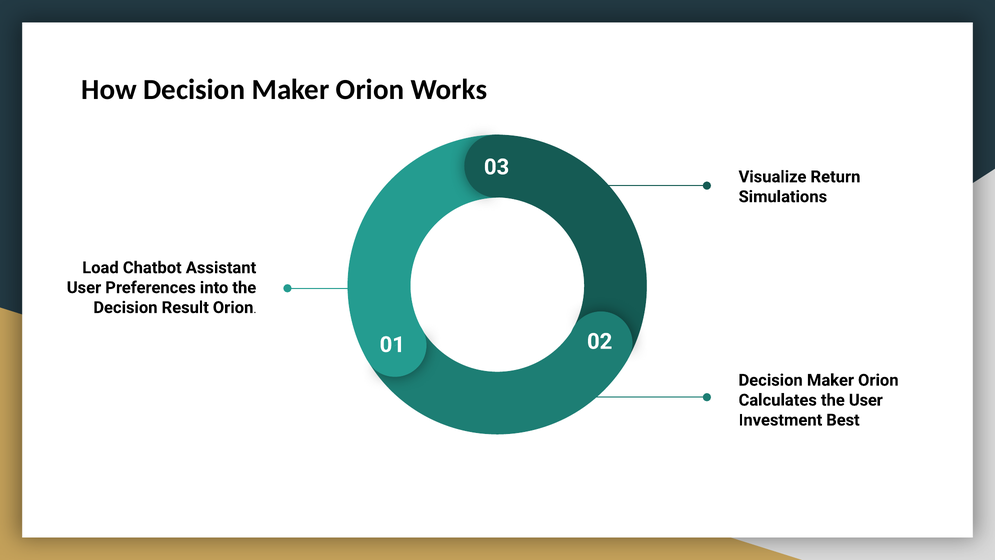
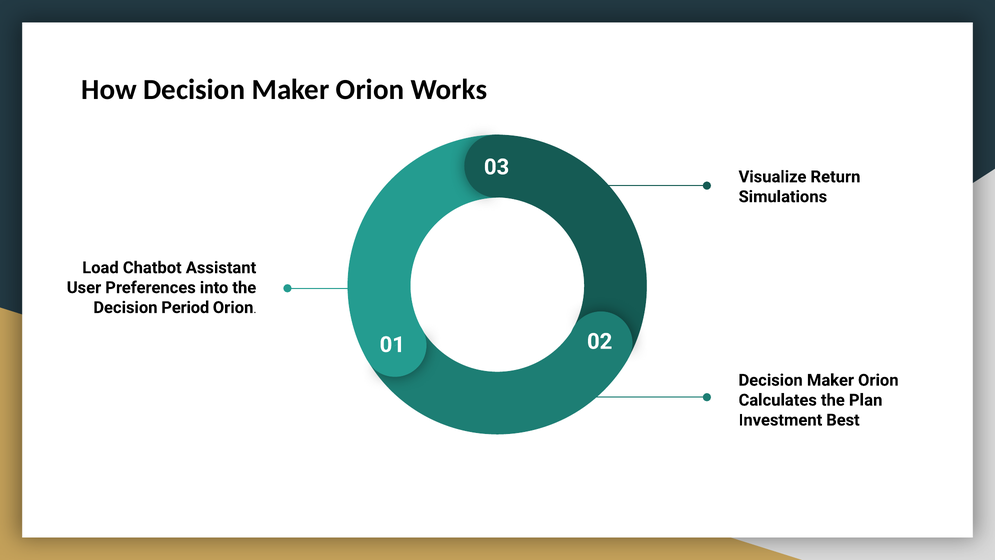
Result: Result -> Period (185, 307)
the User: User -> Plan (866, 400)
